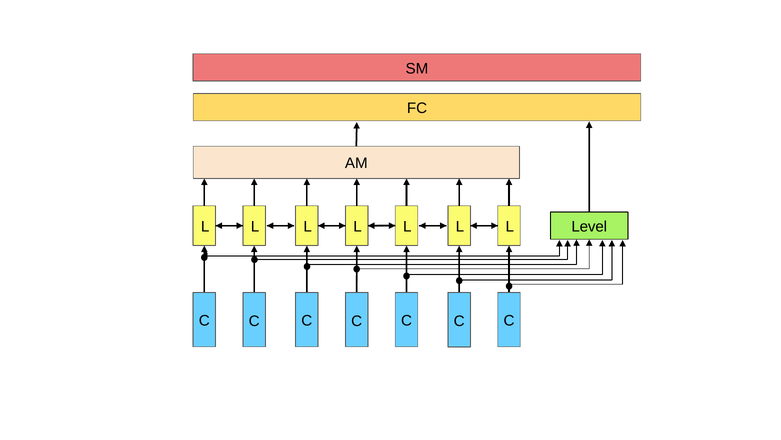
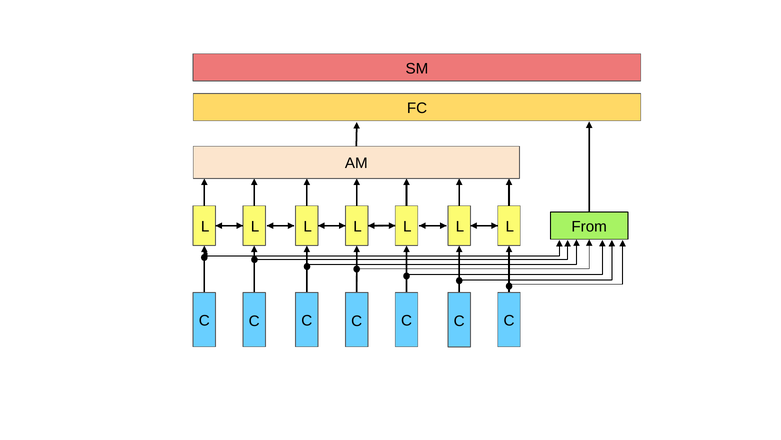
Level: Level -> From (589, 226)
